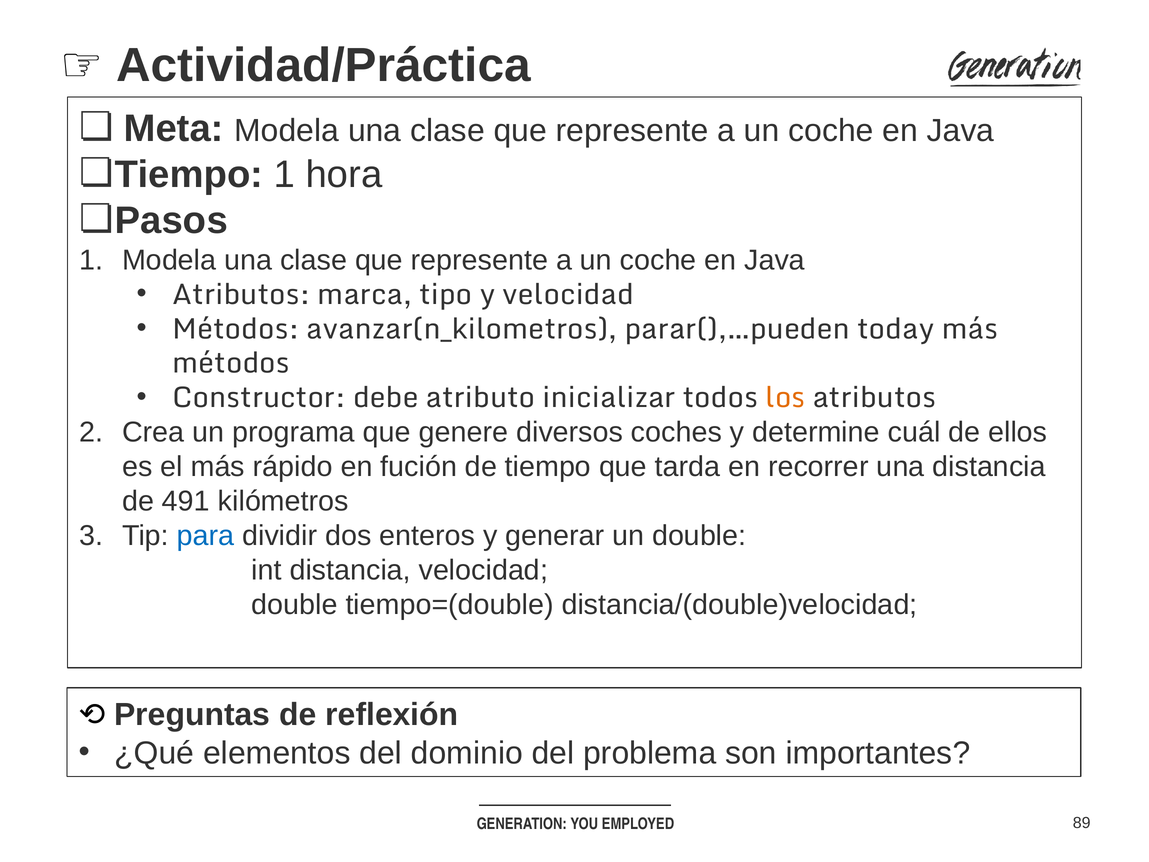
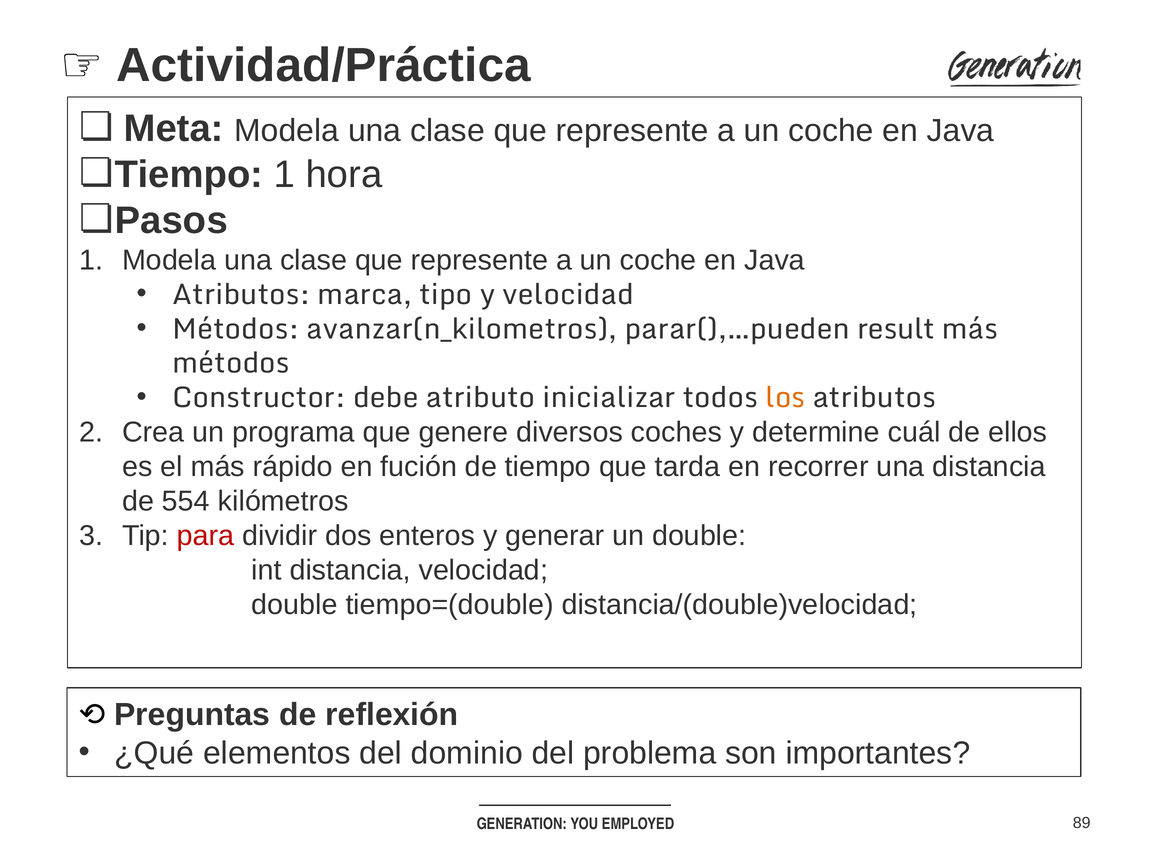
today: today -> result (896, 329)
491: 491 -> 554 (186, 501)
para colour: blue -> red (206, 536)
